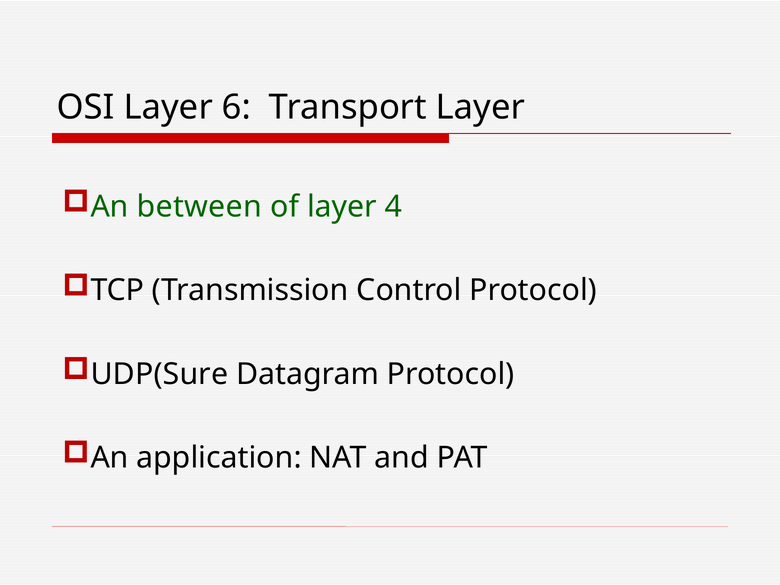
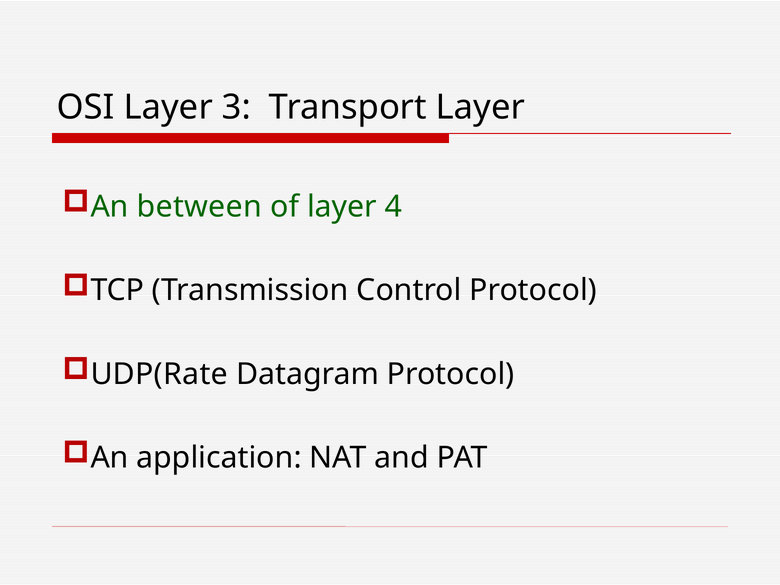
6: 6 -> 3 (236, 107)
UDP(Sure: UDP(Sure -> UDP(Rate (159, 374)
